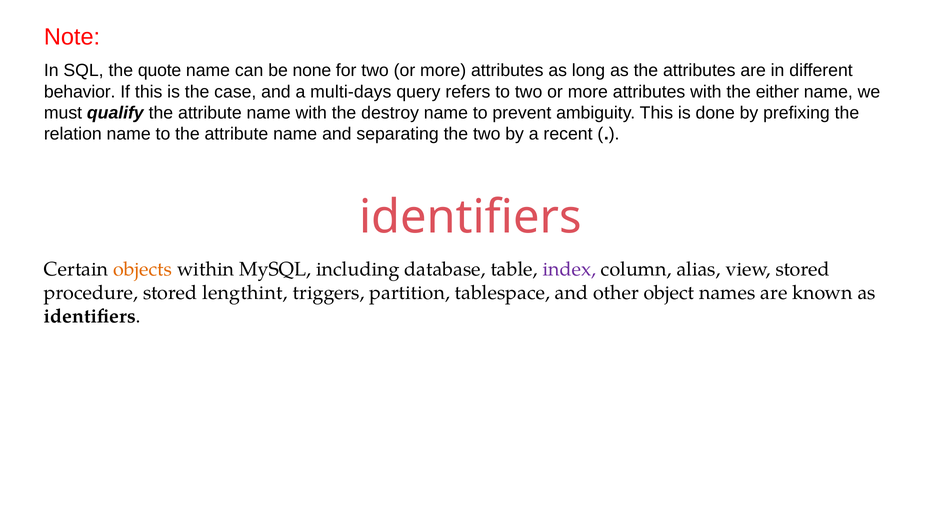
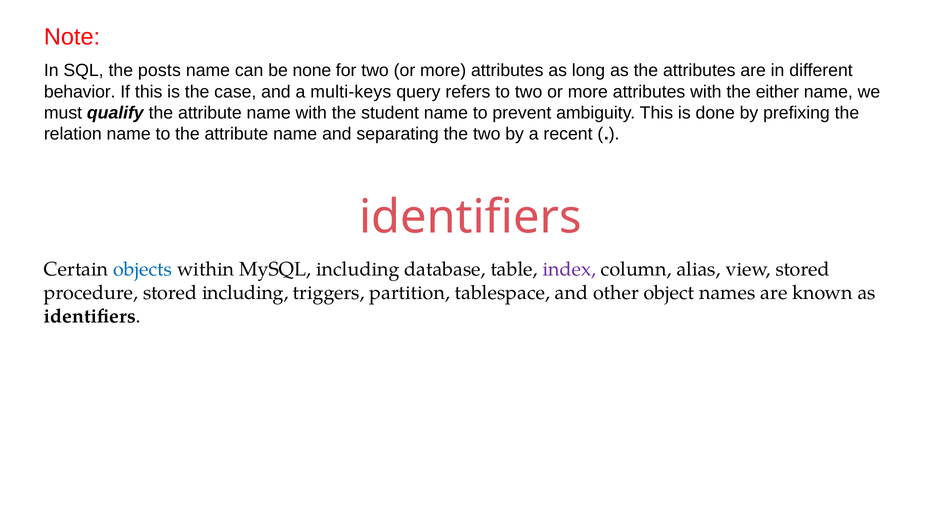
quote: quote -> posts (159, 71)
multi-days: multi-days -> multi-keys (351, 92)
destroy: destroy -> student (390, 113)
objects colour: orange -> blue (143, 270)
stored lengthint: lengthint -> including (245, 293)
